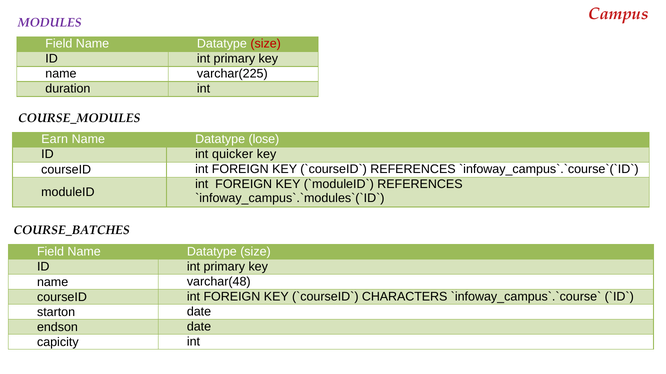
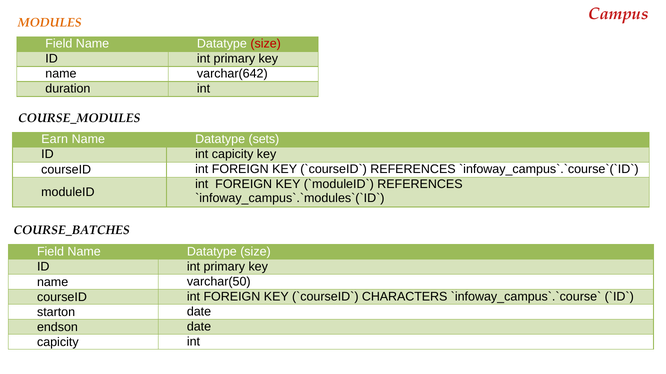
MODULES colour: purple -> orange (50, 22)
varchar(225: varchar(225 -> varchar(642 (232, 74)
lose: lose -> sets (264, 140)
int quicker: quicker -> capicity (233, 155)
varchar(48: varchar(48 -> varchar(50 (219, 282)
